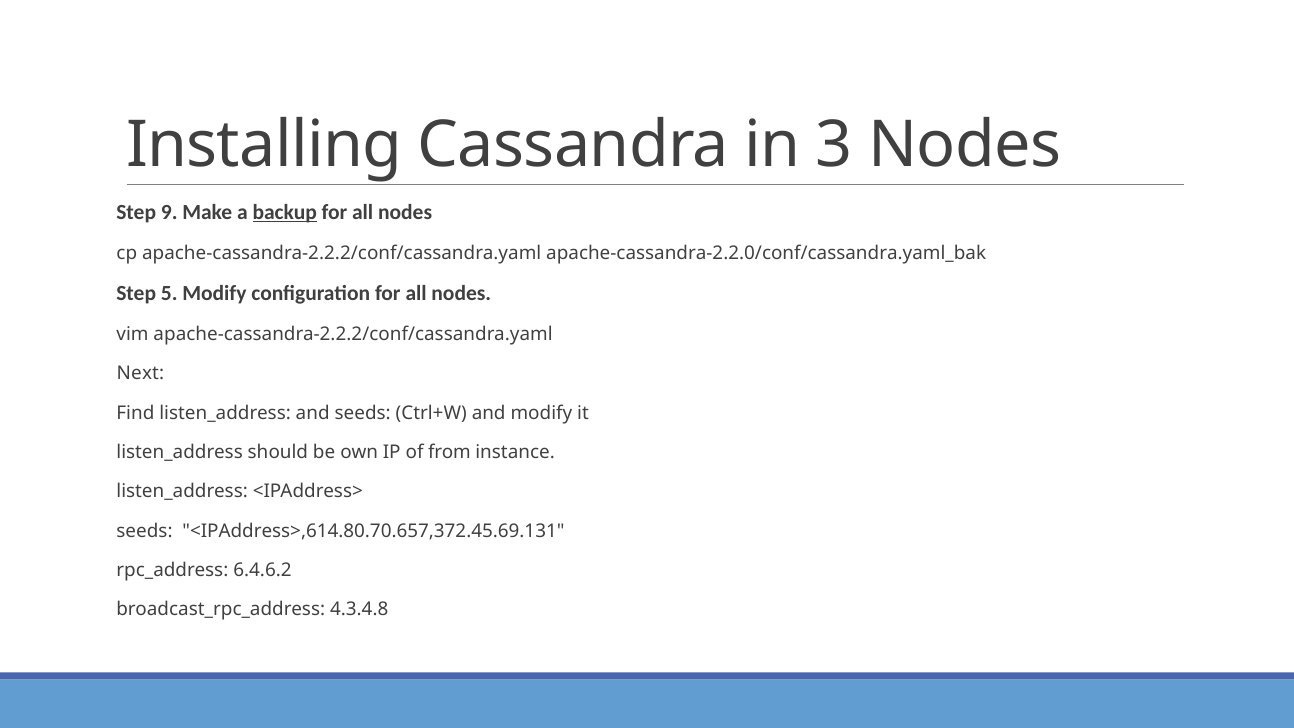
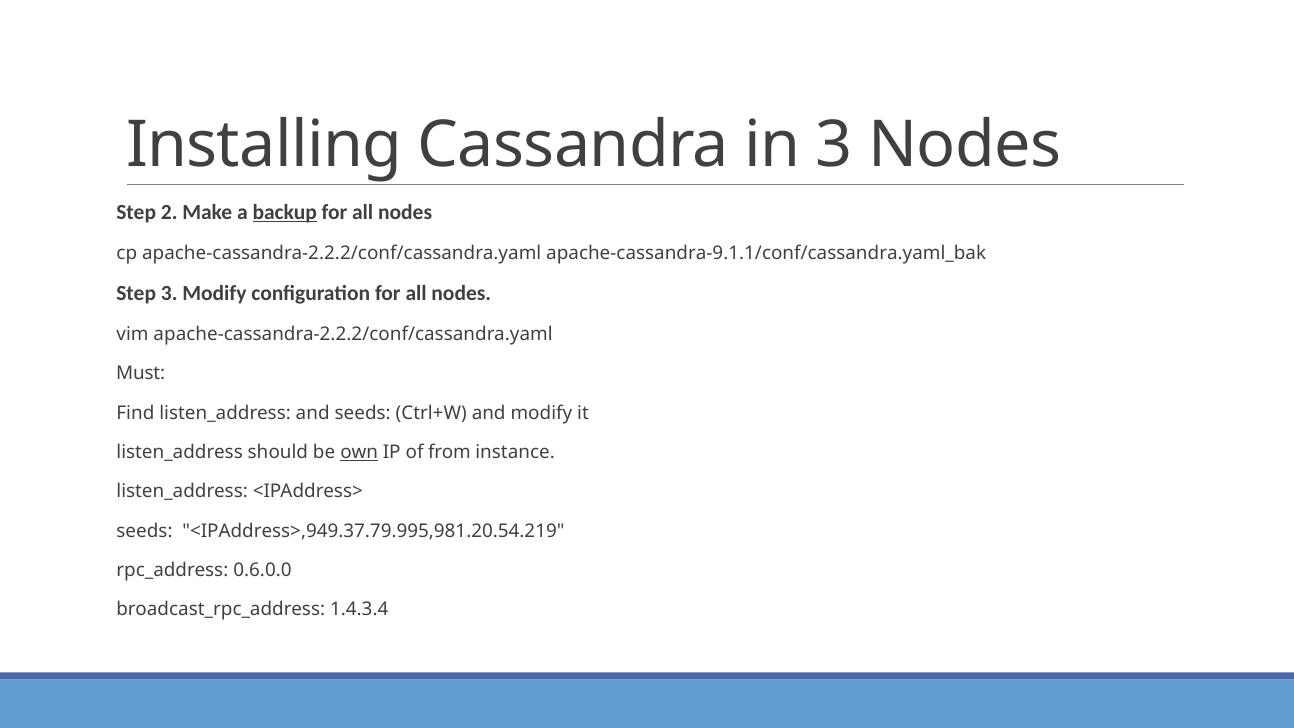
9: 9 -> 2 (169, 212)
apache-cassandra-2.2.0/conf/cassandra.yaml_bak: apache-cassandra-2.2.0/conf/cassandra.yaml_bak -> apache-cassandra-9.1.1/conf/cassandra.yaml_bak (766, 253)
Step 5: 5 -> 3 (169, 294)
Next: Next -> Must (141, 374)
own underline: none -> present (359, 452)
<IPAddress>,614.80.70.657,372.45.69.131: <IPAddress>,614.80.70.657,372.45.69.131 -> <IPAddress>,949.37.79.995,981.20.54.219 (373, 531)
6.4.6.2: 6.4.6.2 -> 0.6.0.0 (263, 570)
4.3.4.8: 4.3.4.8 -> 1.4.3.4 (359, 609)
